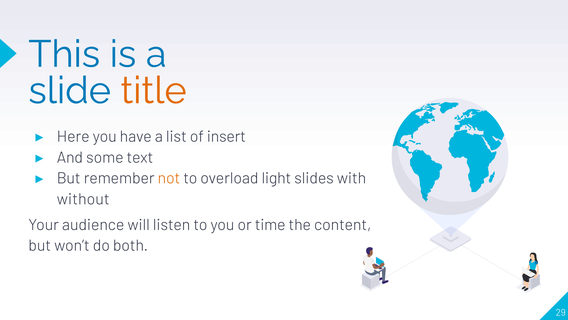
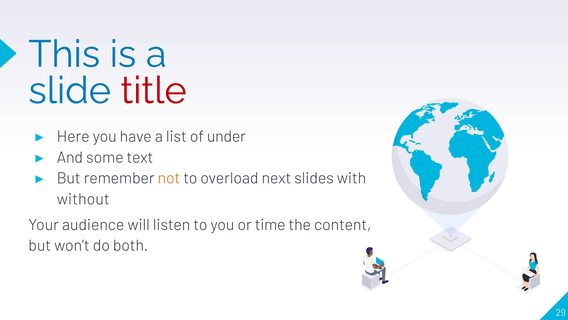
title colour: orange -> red (154, 91)
insert: insert -> under (226, 136)
light: light -> next (276, 178)
